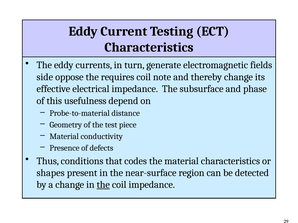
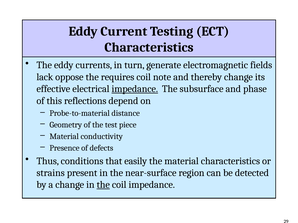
side: side -> lack (45, 77)
impedance underline: none -> present (135, 89)
usefulness: usefulness -> reflections (85, 101)
codes: codes -> easily (136, 161)
shapes: shapes -> strains (51, 173)
